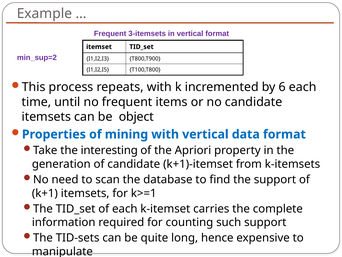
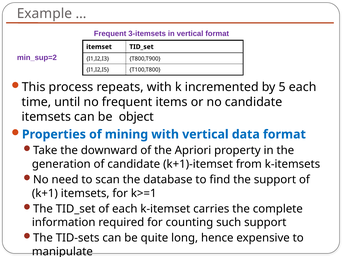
6: 6 -> 5 (282, 87)
interesting: interesting -> downward (109, 150)
